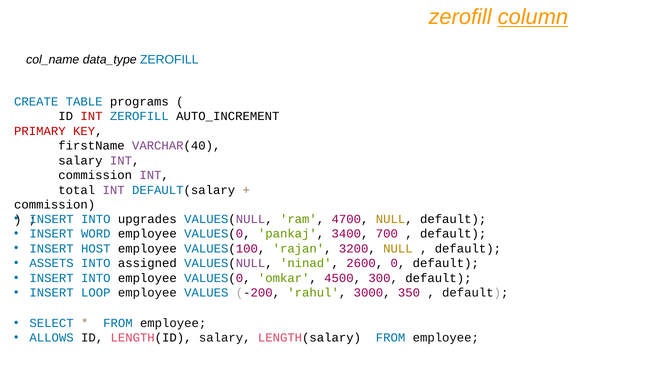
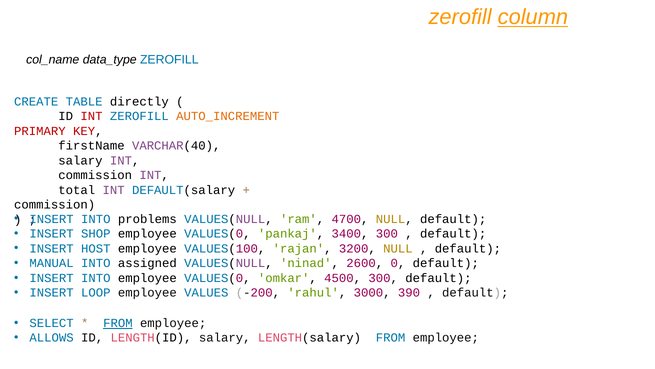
programs: programs -> directly (139, 101)
AUTO_INCREMENT colour: black -> orange (228, 116)
upgrades: upgrades -> problems (147, 219)
WORD: WORD -> SHOP (96, 233)
3400 700: 700 -> 300 (387, 233)
ASSETS: ASSETS -> MANUAL (52, 263)
350: 350 -> 390 (409, 292)
FROM underline: none -> present (118, 323)
